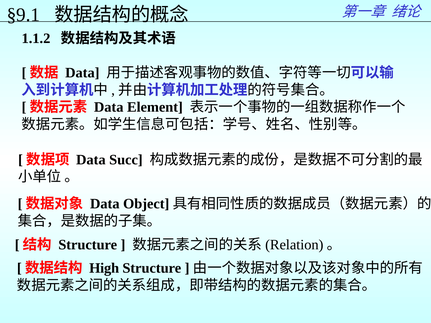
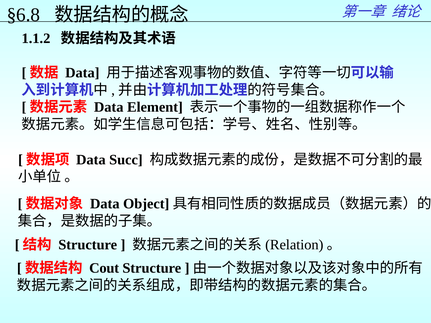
§9.1: §9.1 -> §6.8 (23, 15)
High: High -> Cout (104, 268)
